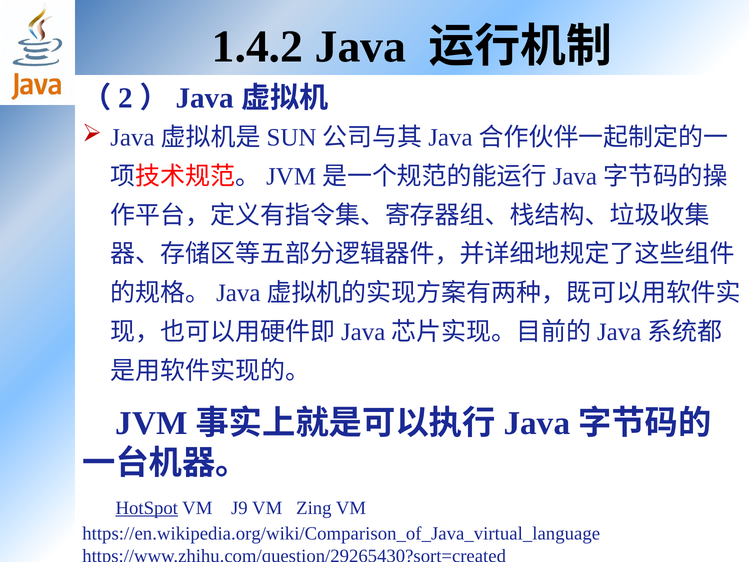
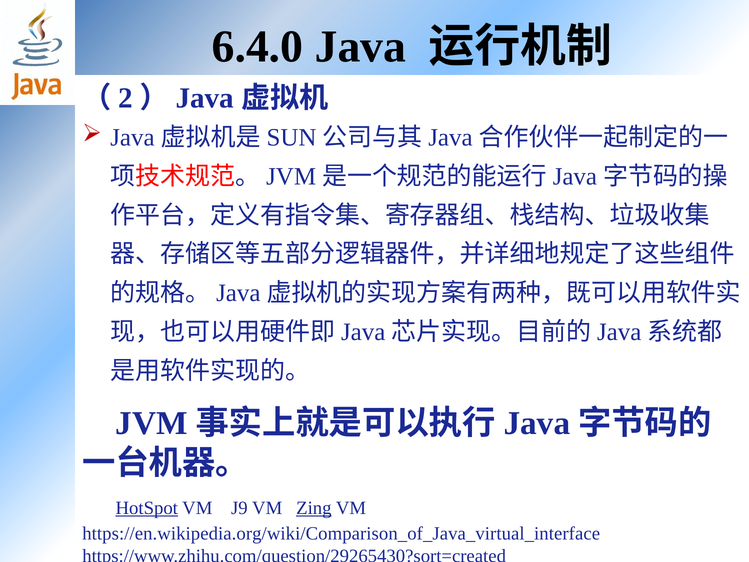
1.4.2: 1.4.2 -> 6.4.0 (257, 47)
Zing underline: none -> present (314, 508)
https://en.wikipedia.org/wiki/Comparison_of_Java_virtual_language: https://en.wikipedia.org/wiki/Comparison_of_Java_virtual_language -> https://en.wikipedia.org/wiki/Comparison_of_Java_virtual_interface (341, 533)
